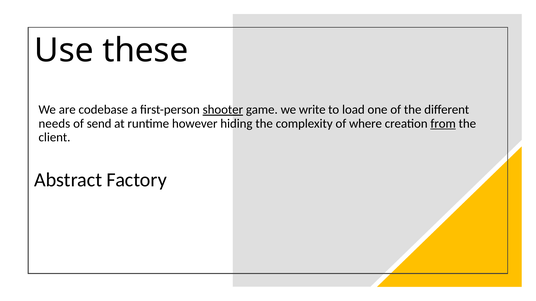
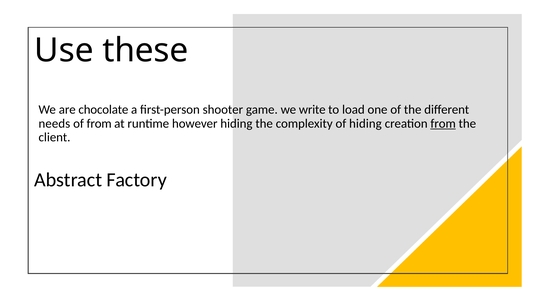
codebase: codebase -> chocolate (103, 110)
shooter underline: present -> none (223, 110)
of send: send -> from (99, 124)
of where: where -> hiding (365, 124)
